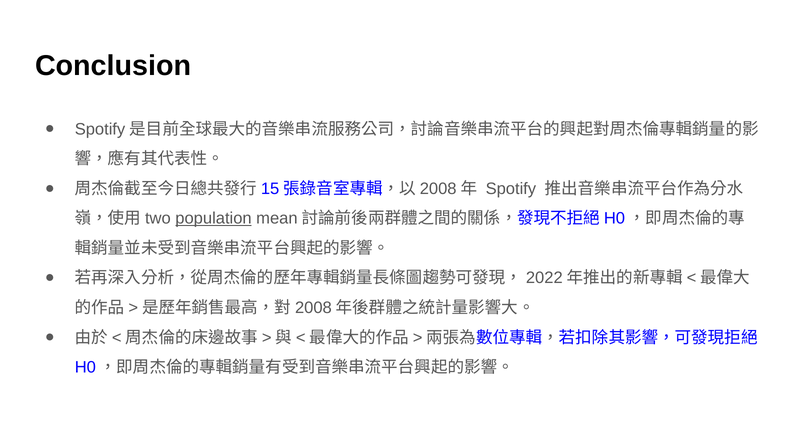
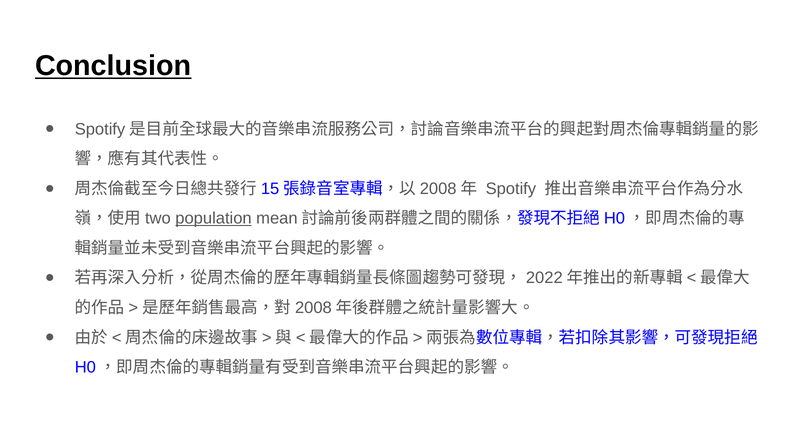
Conclusion underline: none -> present (113, 66)
